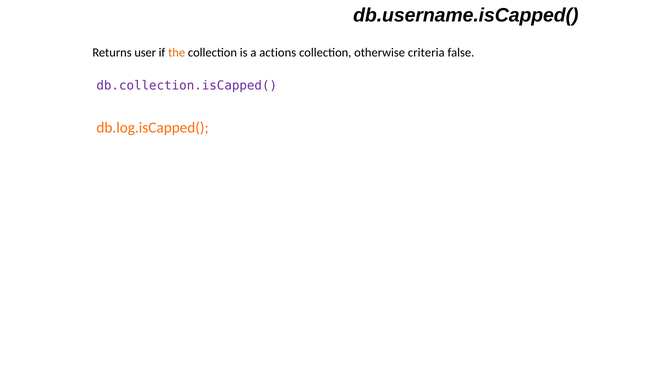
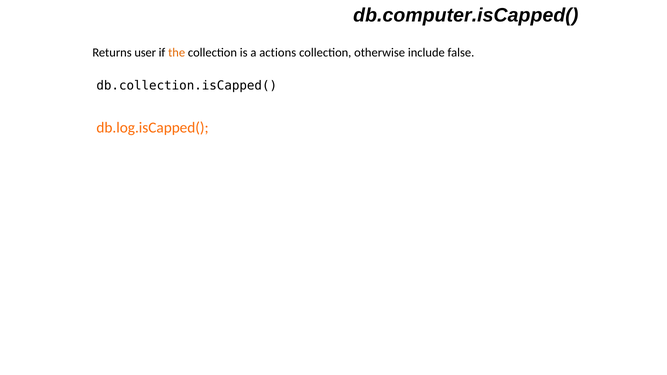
db.username.isCapped(: db.username.isCapped( -> db.computer.isCapped( (466, 15)
criteria: criteria -> include (426, 53)
db.collection.isCapped( colour: purple -> black (187, 86)
